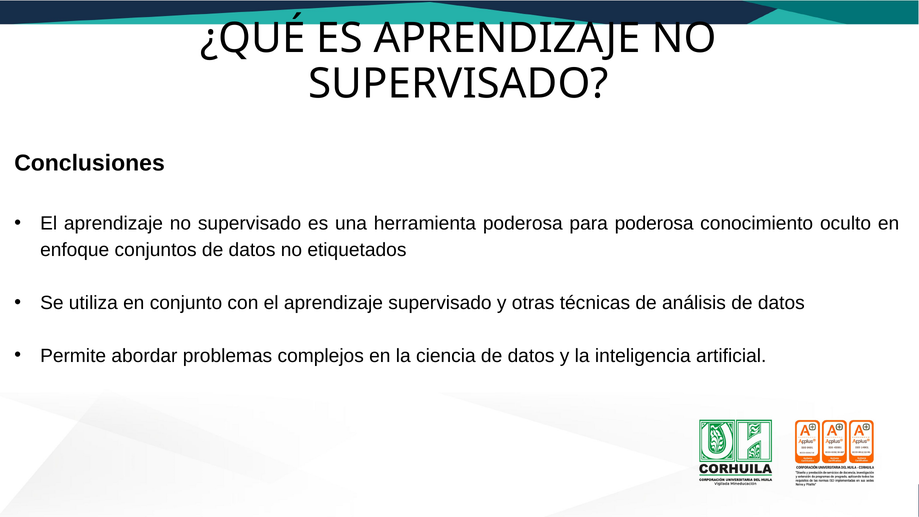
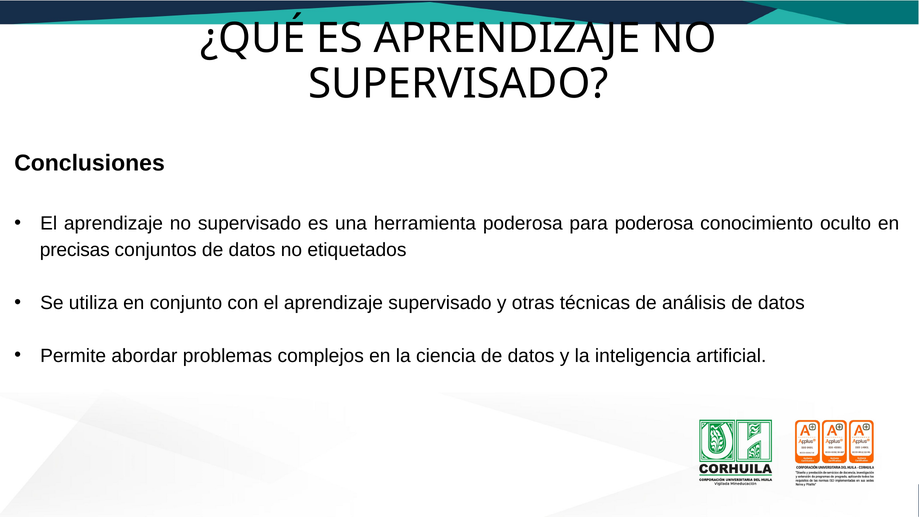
enfoque: enfoque -> precisas (75, 250)
